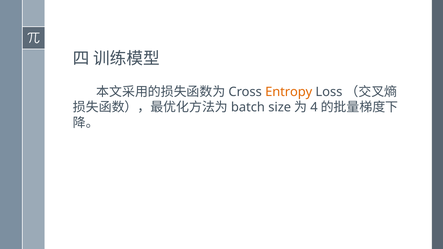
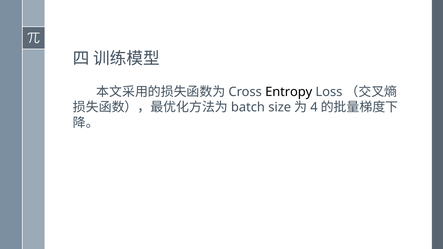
Entropy colour: orange -> black (289, 92)
